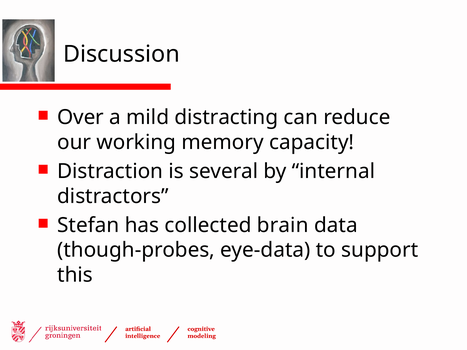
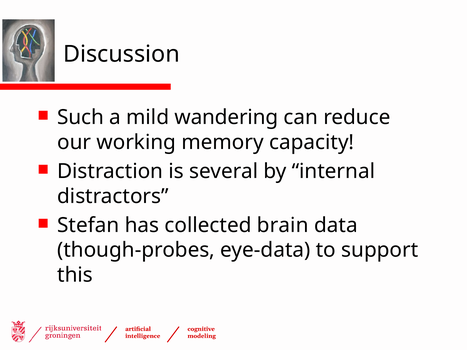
Over: Over -> Such (81, 117)
distracting: distracting -> wandering (226, 117)
